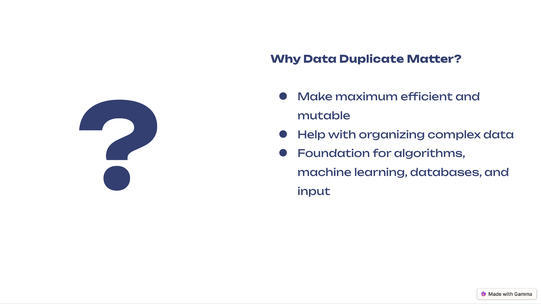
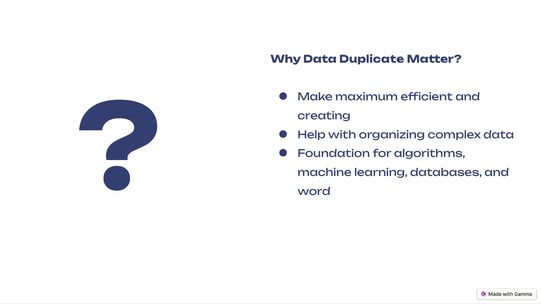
mutable: mutable -> creating (324, 116)
input: input -> word (314, 192)
